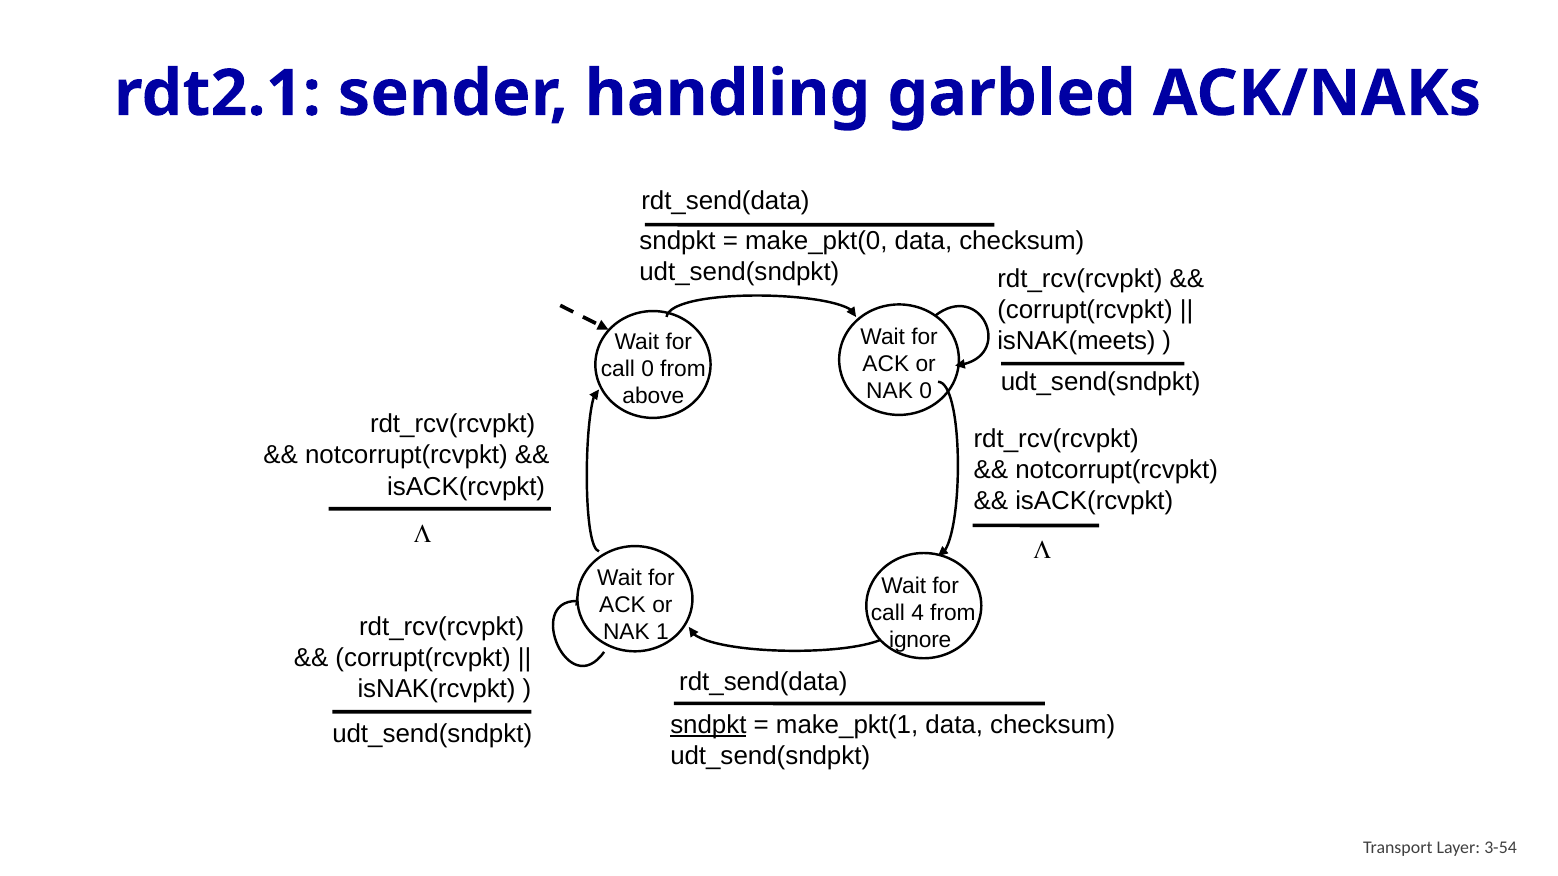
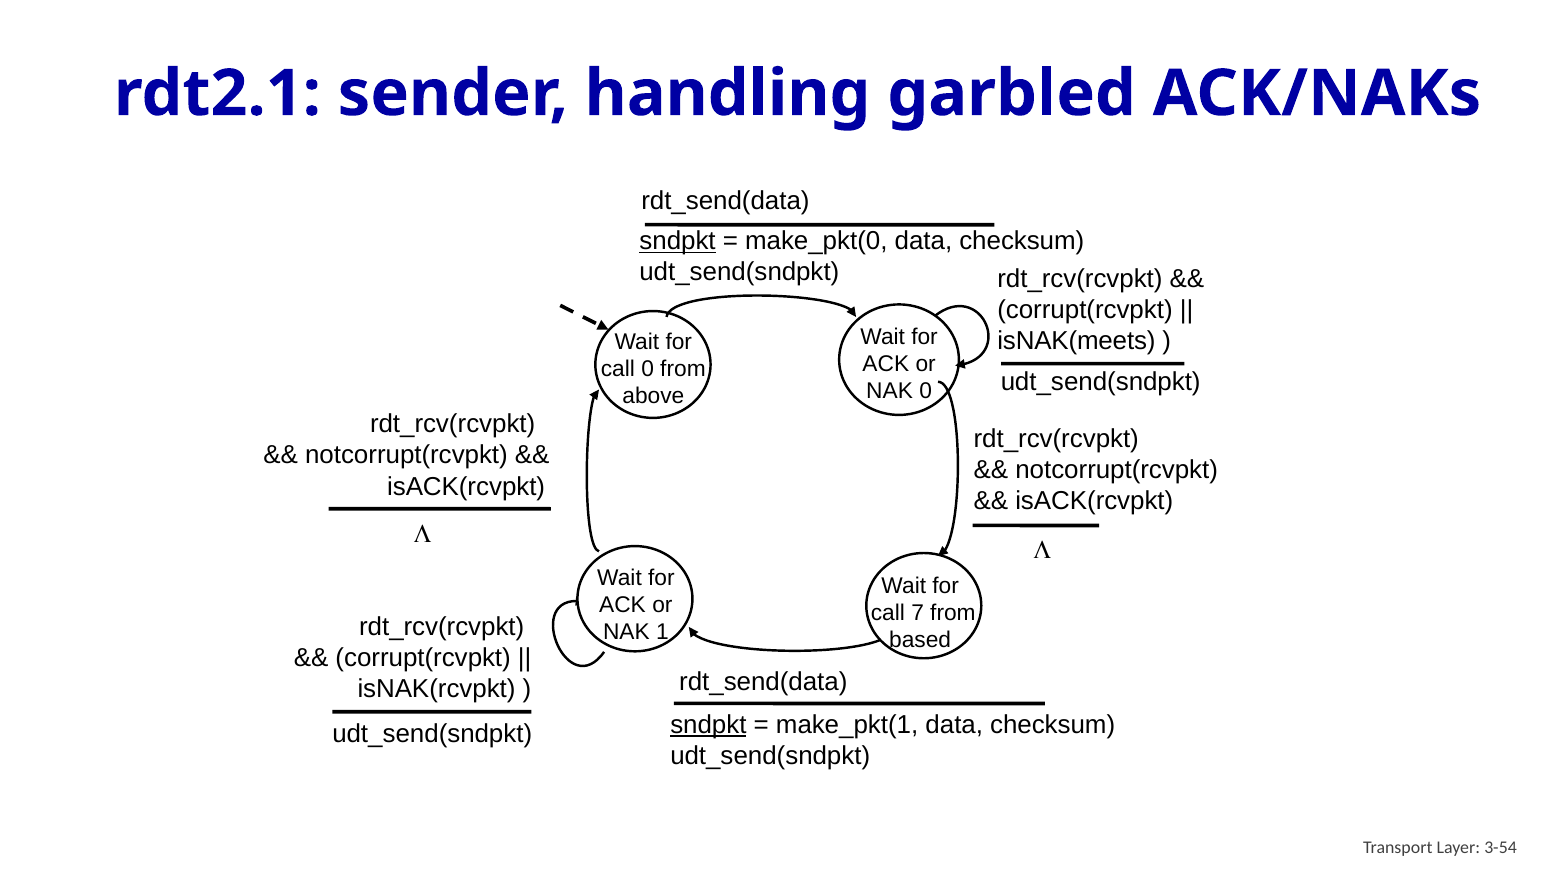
sndpkt underline: none -> present (678, 241)
4: 4 -> 7 (918, 613)
ignore: ignore -> based (920, 641)
